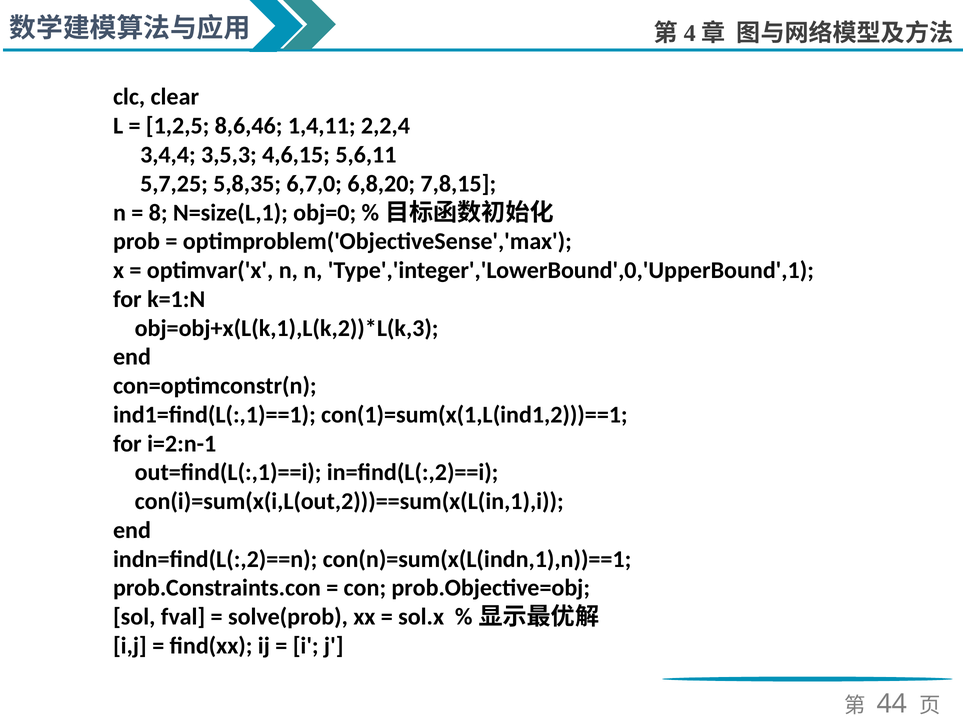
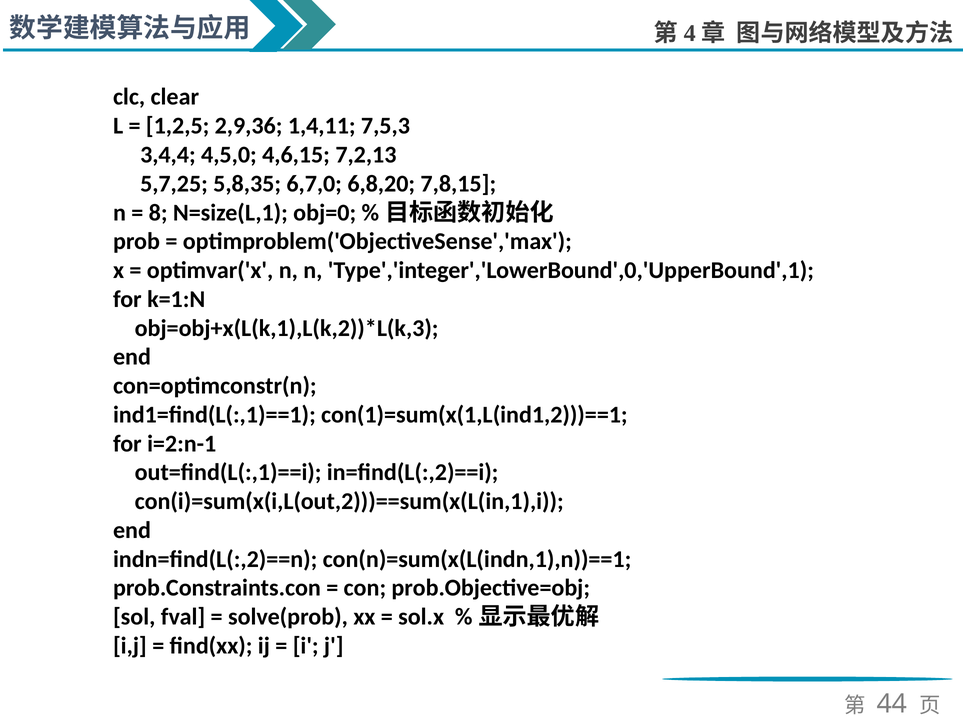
8,6,46: 8,6,46 -> 2,9,36 (249, 126)
2,2,4: 2,2,4 -> 7,5,3 (385, 126)
3,5,3: 3,5,3 -> 4,5,0 (229, 155)
5,6,11: 5,6,11 -> 7,2,13 (366, 155)
